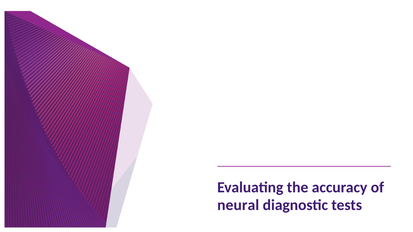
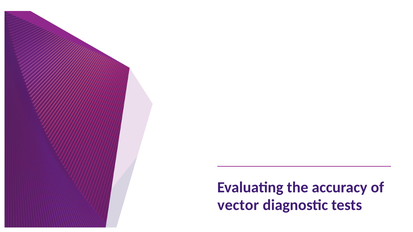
neural: neural -> vector (238, 205)
